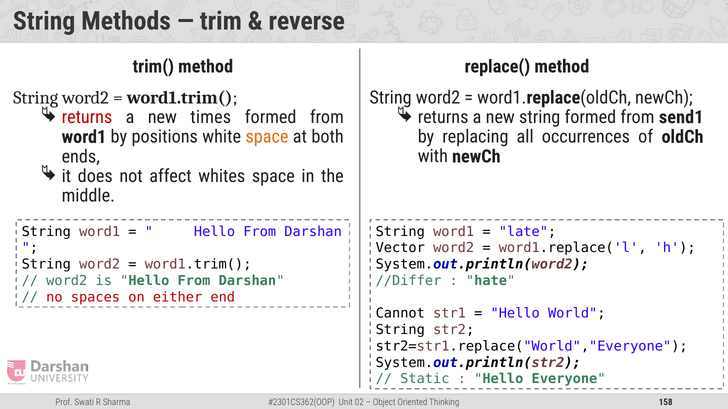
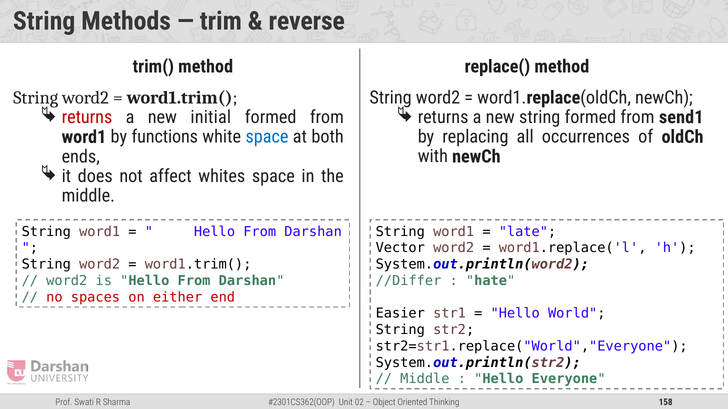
times: times -> initial (211, 117)
positions: positions -> functions (165, 137)
space colour: orange -> blue (267, 137)
Cannot: Cannot -> Easier (400, 314)
Static: Static -> Middle (425, 379)
